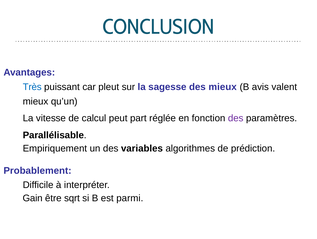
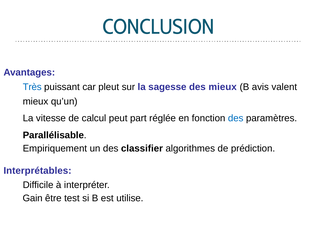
des colour: purple -> blue (236, 118)
variables: variables -> classifier (142, 148)
Probablement: Probablement -> Interprétables (37, 170)
sqrt: sqrt -> test (72, 198)
parmi: parmi -> utilise (130, 198)
